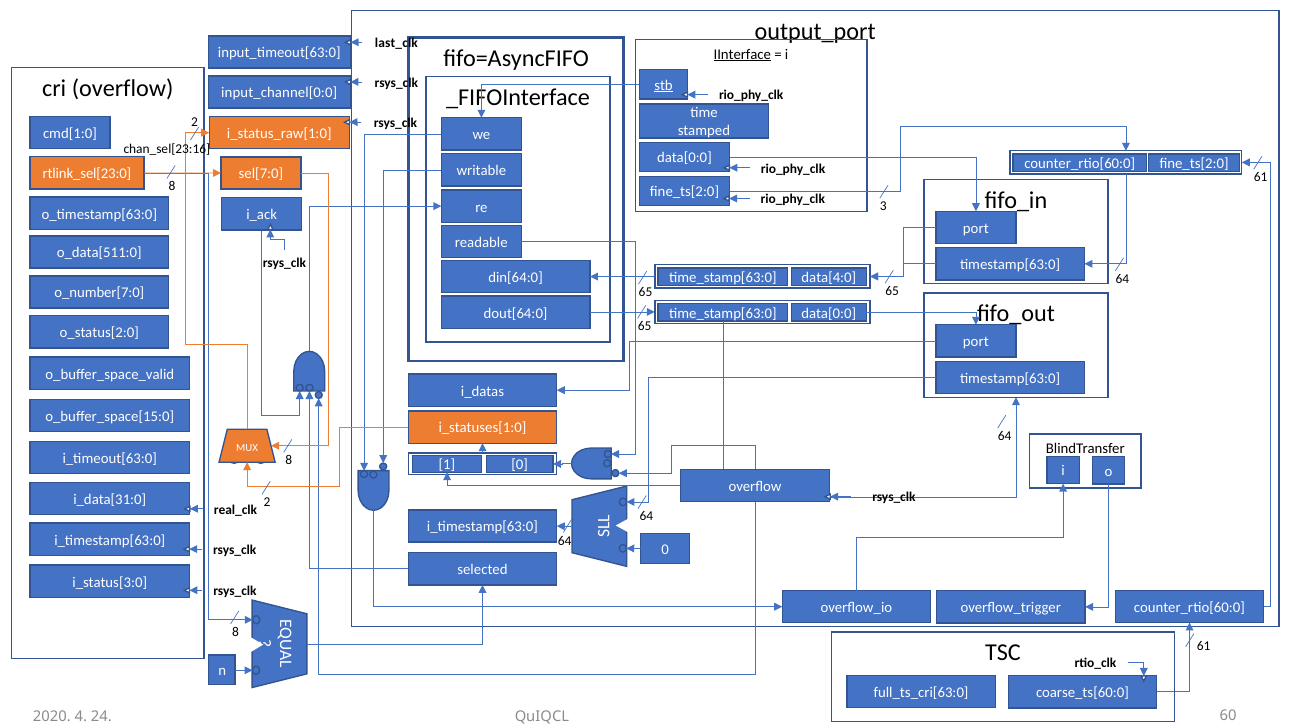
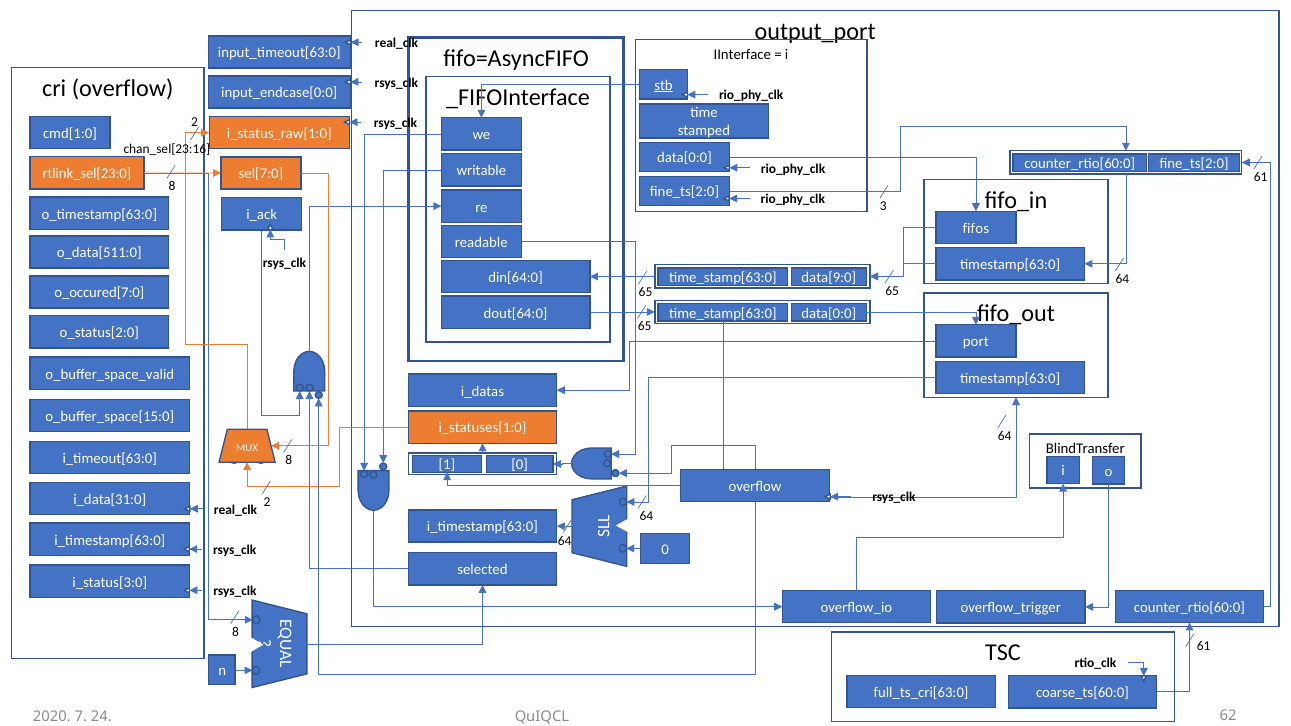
last_clk: last_clk -> real_clk (397, 43)
IInterface underline: present -> none (742, 54)
input_channel[0:0: input_channel[0:0 -> input_endcase[0:0 (279, 93)
port: port -> fifos (976, 228)
data[4:0: data[4:0 -> data[9:0 (829, 278)
o_number[7:0: o_number[7:0 -> o_occured[7:0 (99, 293)
4: 4 -> 7 (81, 717)
60: 60 -> 62 (1228, 716)
